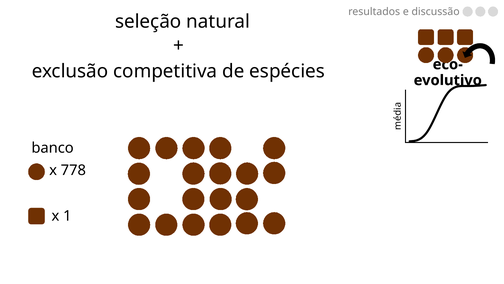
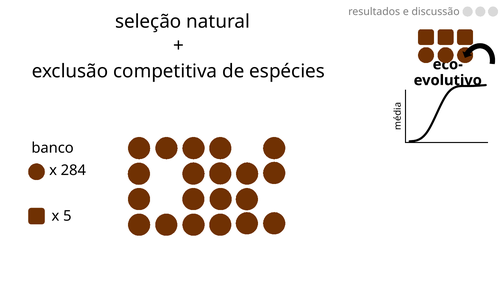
778: 778 -> 284 (73, 170)
1: 1 -> 5 (67, 216)
